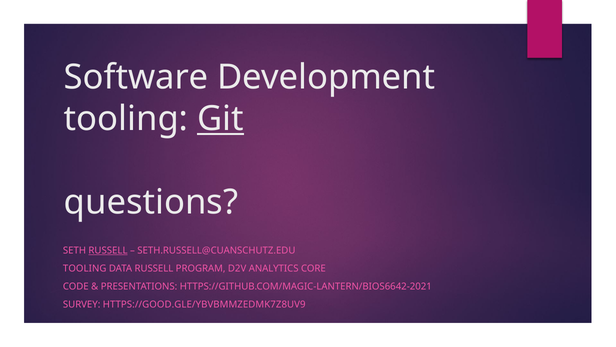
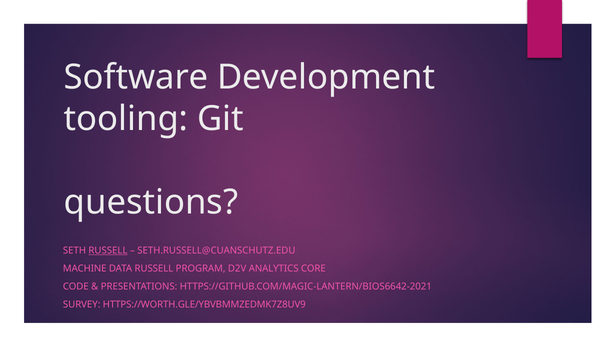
Git underline: present -> none (221, 119)
TOOLING: TOOLING -> MACHINE (85, 268)
HTTPS://GOOD.GLE/YBVBMMZEDMK7Z8UV9: HTTPS://GOOD.GLE/YBVBMMZEDMK7Z8UV9 -> HTTPS://WORTH.GLE/YBVBMMZEDMK7Z8UV9 (204, 304)
